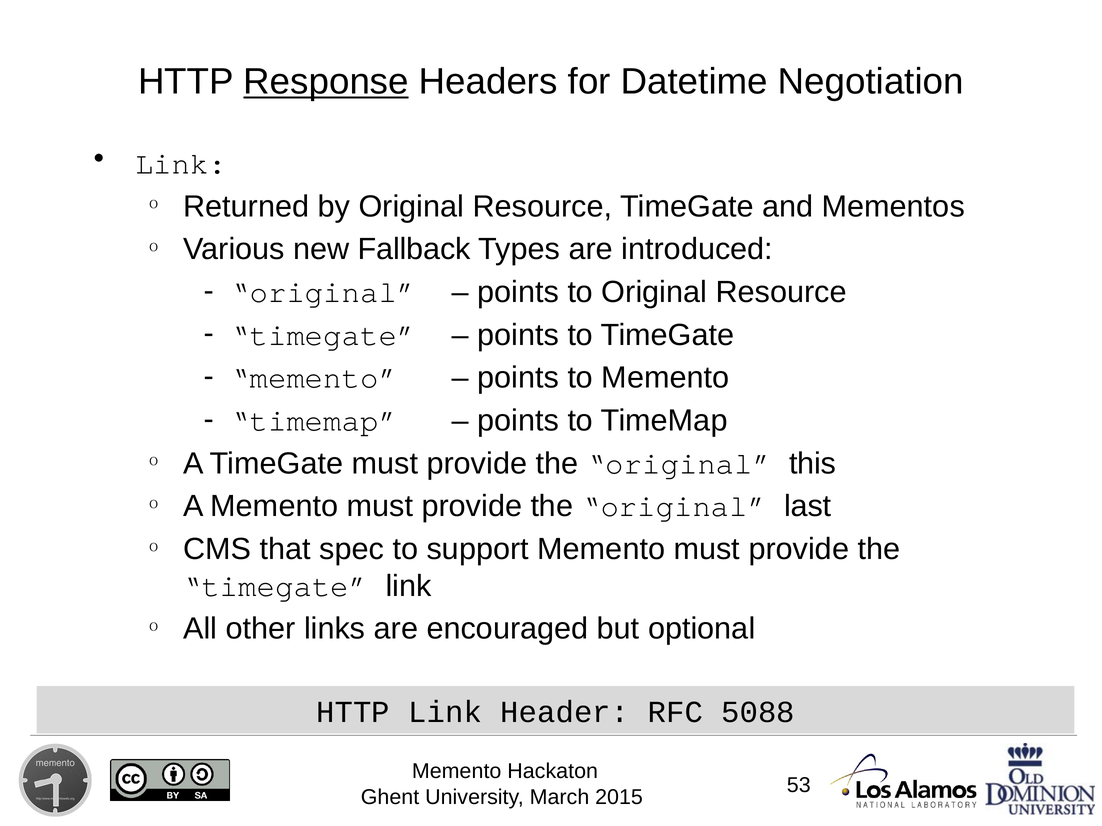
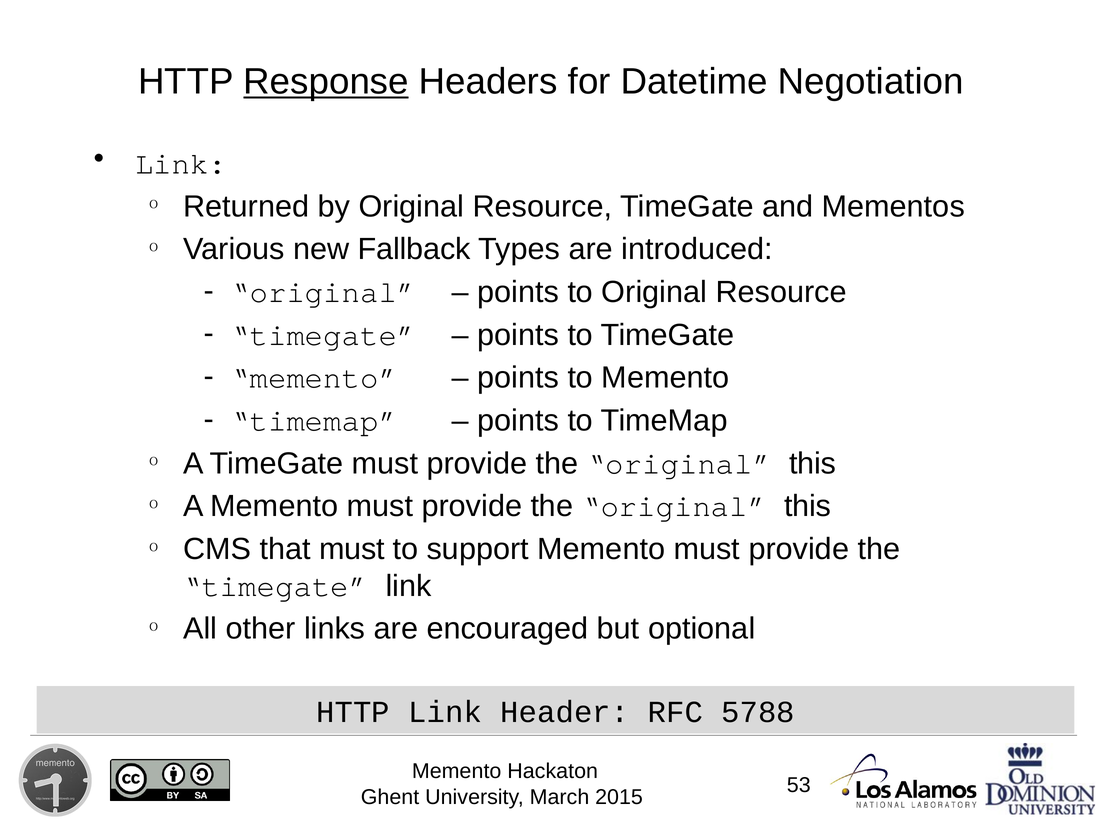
last: last -> this (808, 507)
that spec: spec -> must (352, 550)
5088: 5088 -> 5788 (758, 712)
